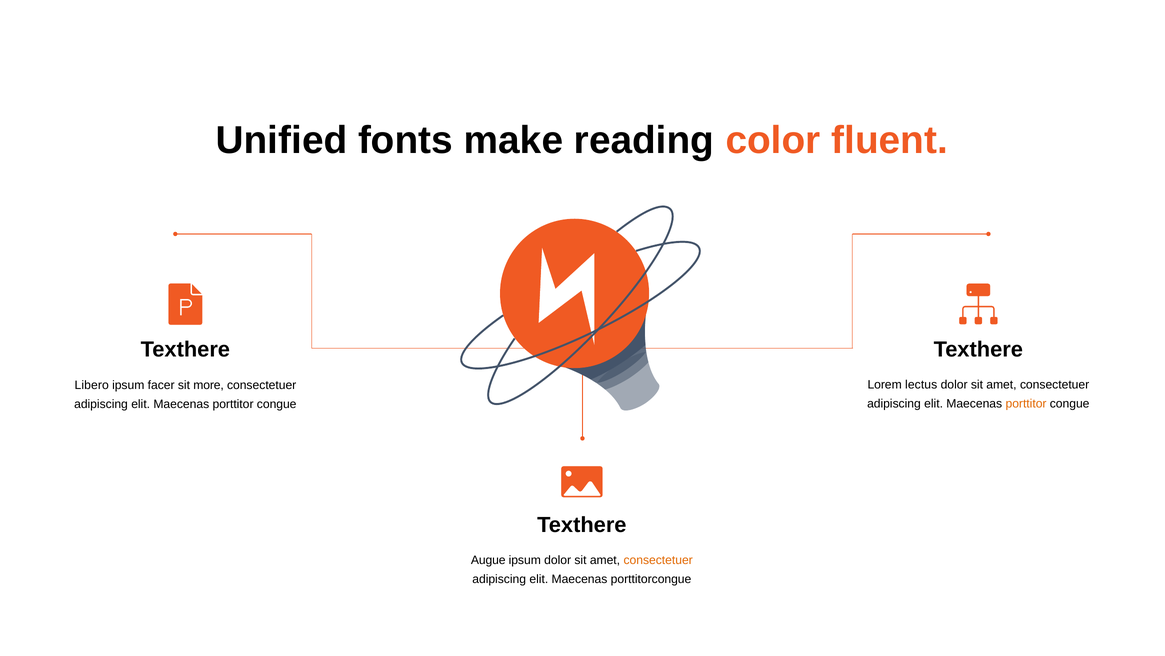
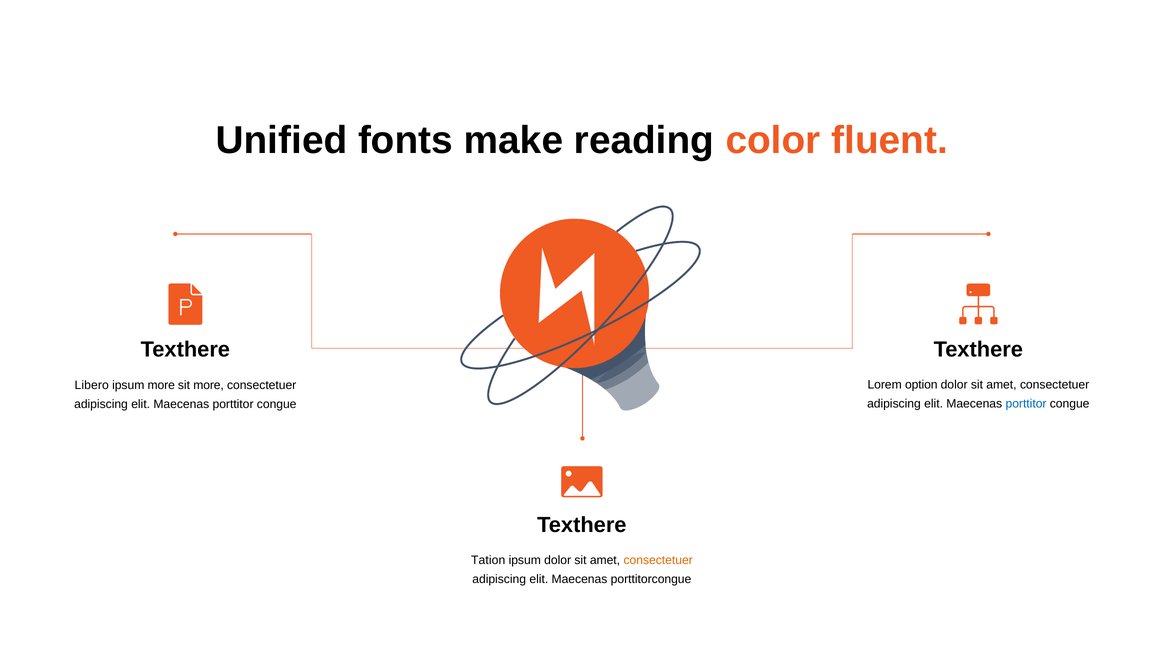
lectus: lectus -> option (921, 384)
ipsum facer: facer -> more (161, 385)
porttitor colour: orange -> blue (1026, 403)
Augue: Augue -> Tation (488, 560)
